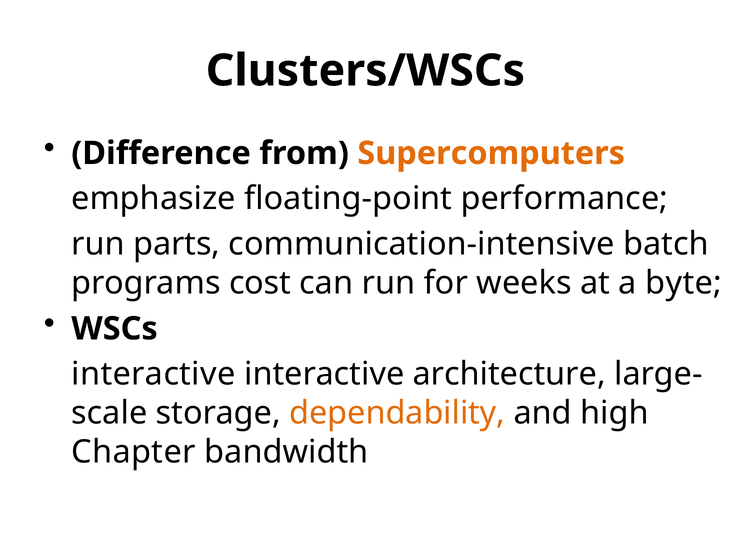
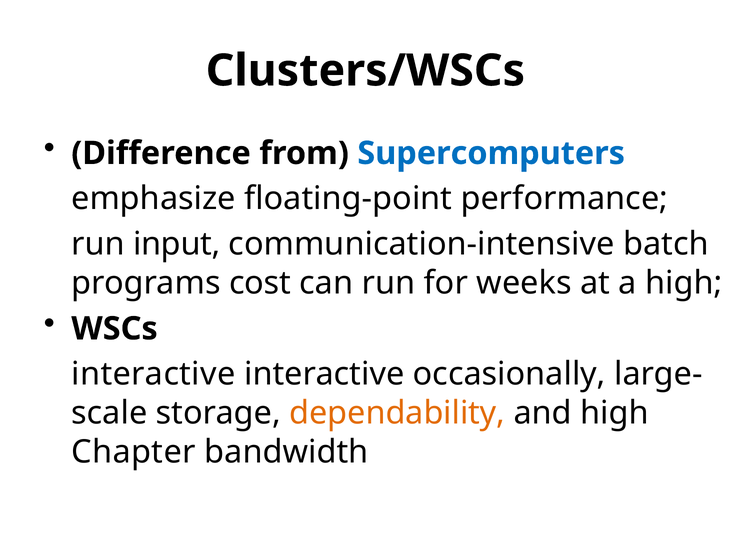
Supercomputers colour: orange -> blue (491, 153)
parts: parts -> input (177, 244)
a byte: byte -> high (684, 283)
architecture: architecture -> occasionally (509, 374)
